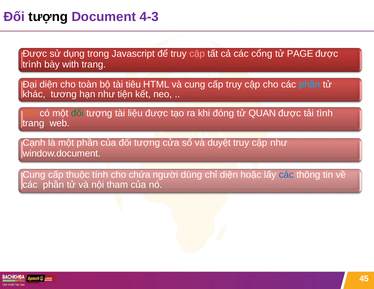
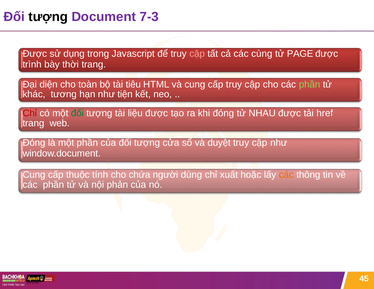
4-3: 4-3 -> 7-3 (149, 17)
cổng: cổng -> cùng (262, 54)
with: with -> thời (71, 64)
phần colour: light blue -> light green (310, 84)
Chỉ colour: orange -> red (30, 113)
QUAN: QUAN -> NHAU (262, 113)
tình: tình -> href (325, 113)
Cạnh: Cạnh -> Đóng (34, 143)
chỉ diện: diện -> xuất (229, 175)
các colour: blue -> orange (286, 175)
tham: tham -> phản (117, 185)
